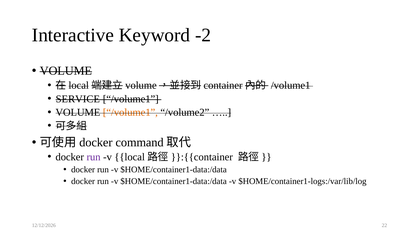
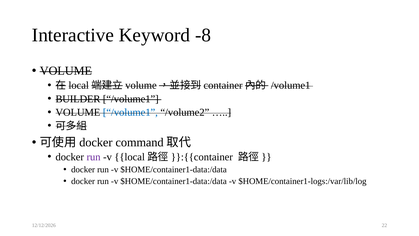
-2: -2 -> -8 (203, 35)
SERVICE: SERVICE -> BUILDER (78, 99)
/volume1 colour: orange -> blue (130, 112)
